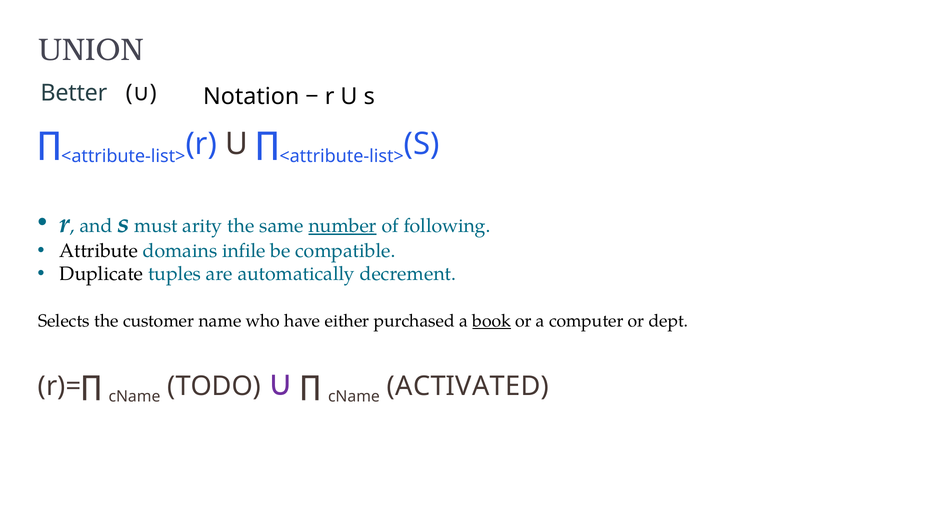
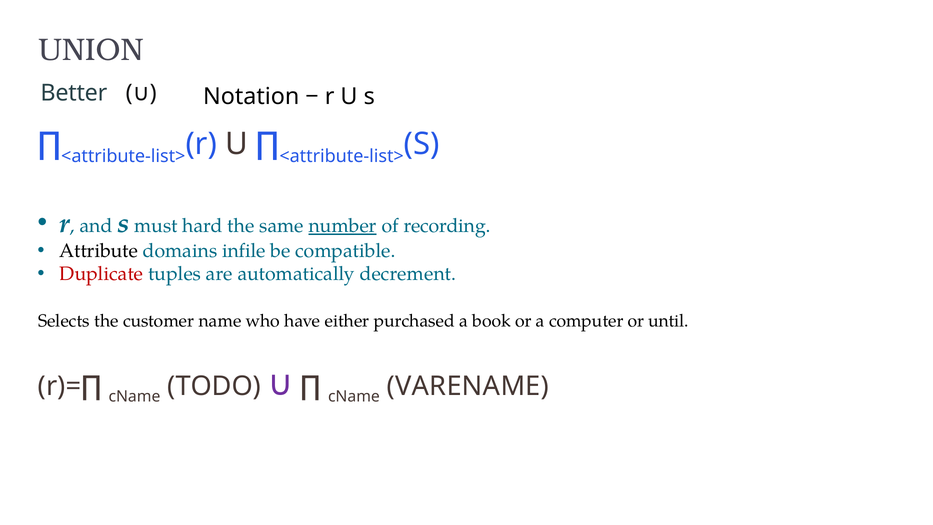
arity: arity -> hard (202, 226)
following: following -> recording (447, 226)
Duplicate colour: black -> red (101, 274)
book underline: present -> none (492, 321)
dept: dept -> until (669, 321)
ACTIVATED: ACTIVATED -> VARENAME (468, 386)
